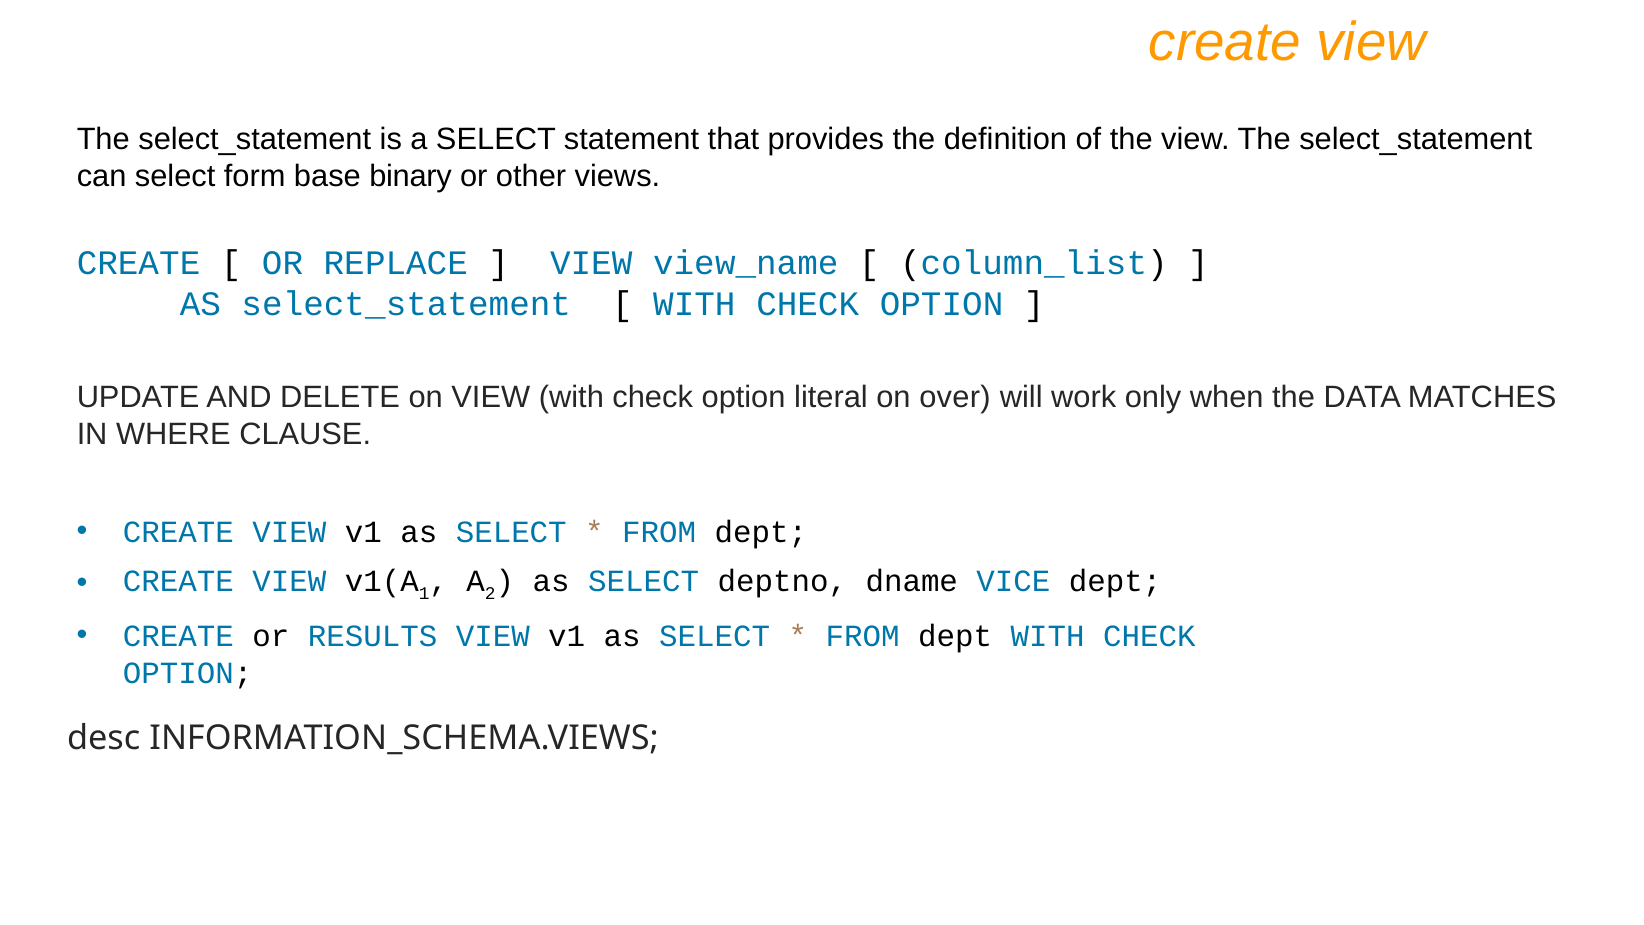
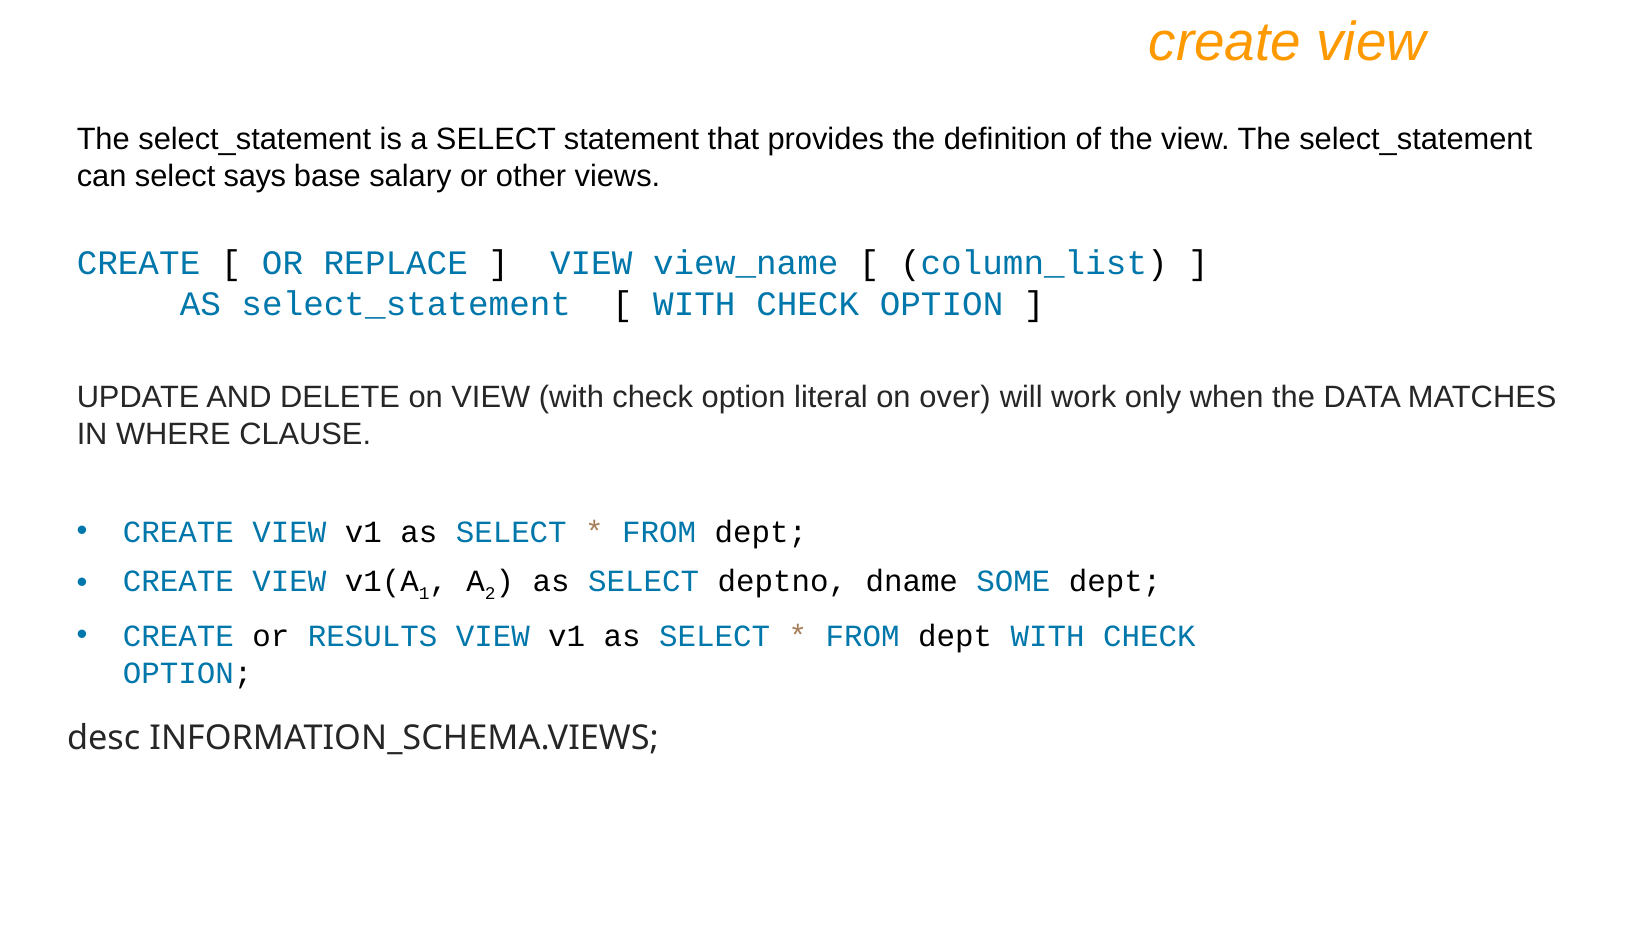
form: form -> says (255, 177)
binary: binary -> salary (410, 177)
VICE: VICE -> SOME (1013, 582)
